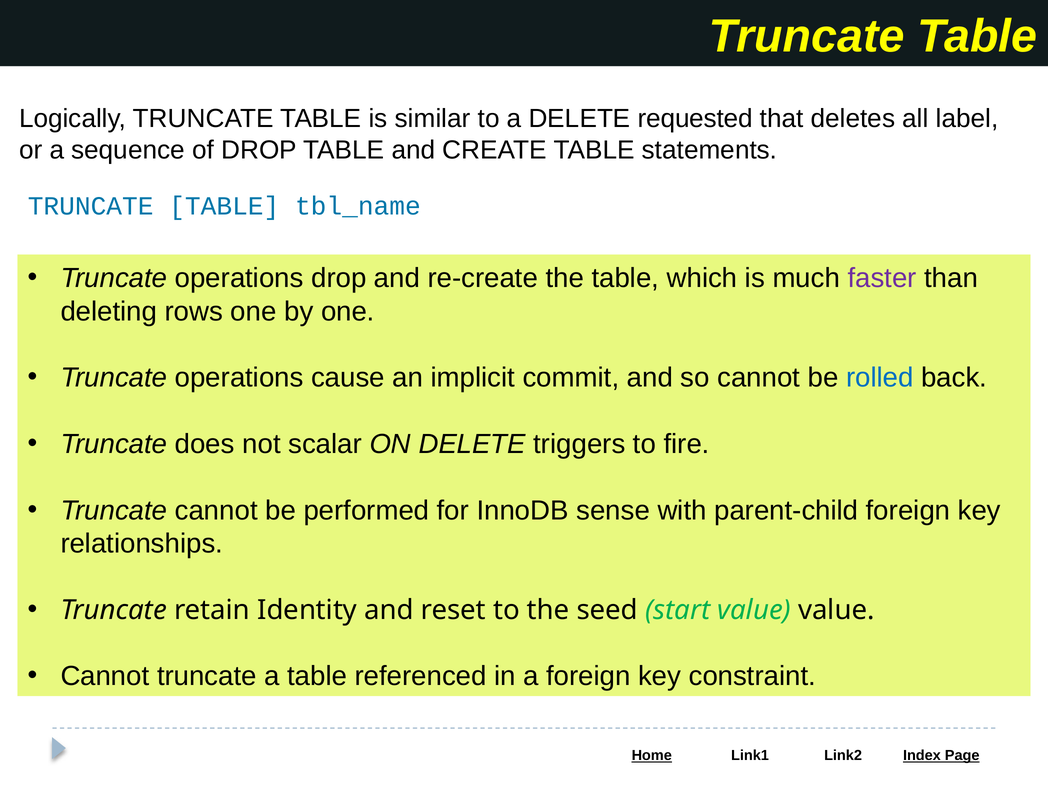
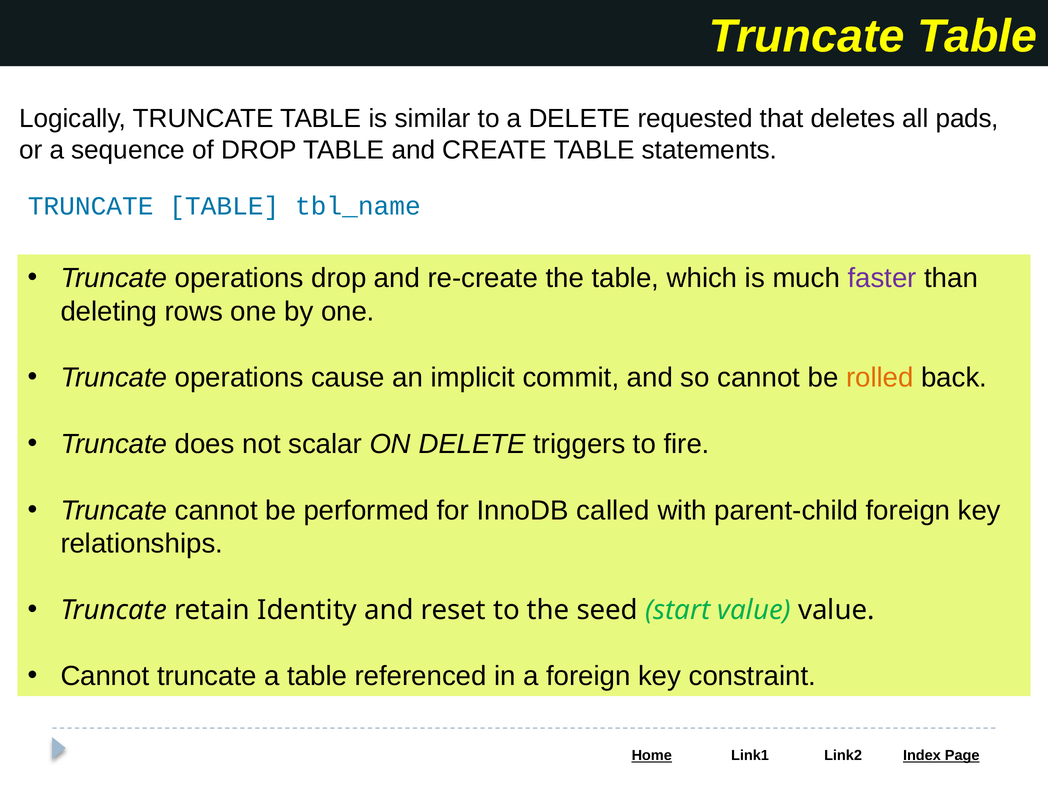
label: label -> pads (967, 119)
rolled colour: blue -> orange (880, 378)
sense: sense -> called (613, 510)
